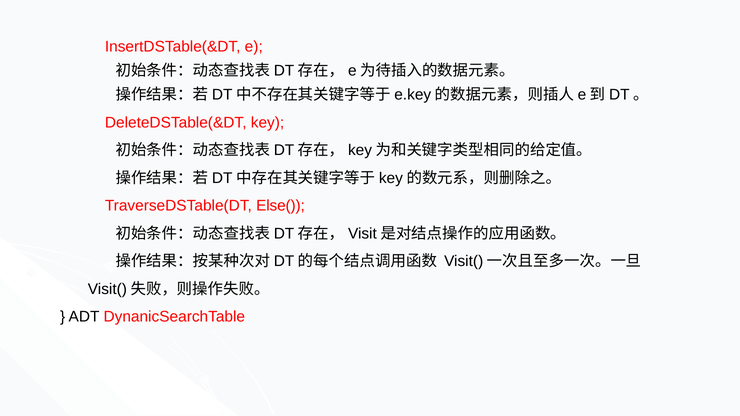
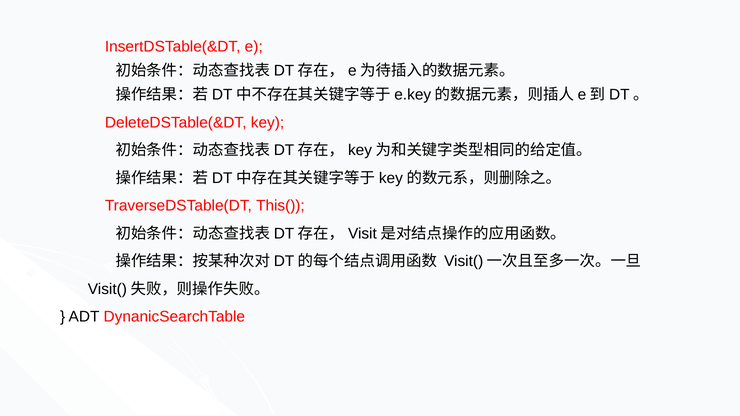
Else(: Else( -> This( (280, 206)
